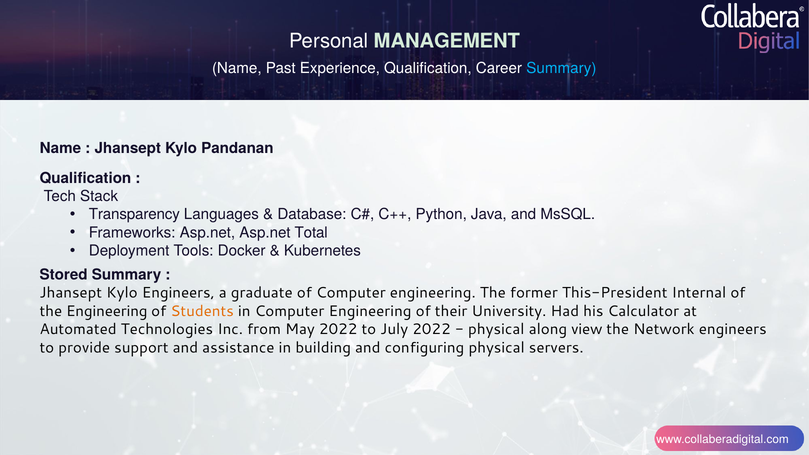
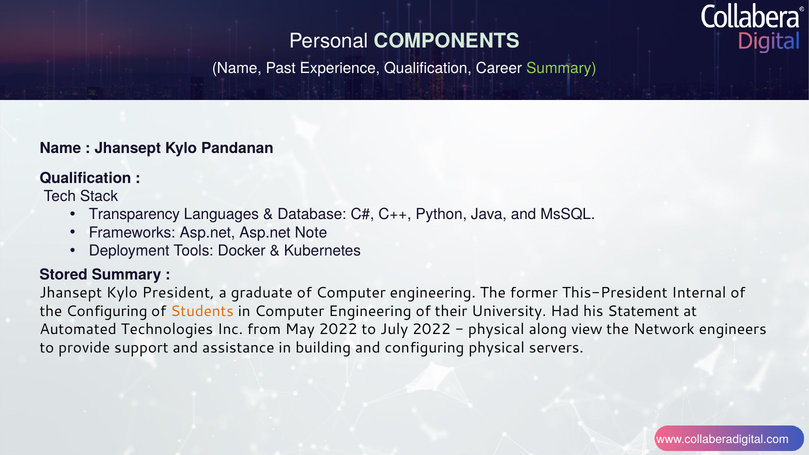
MANAGEMENT: MANAGEMENT -> COMPONENTS (447, 41)
Summary colour: light blue -> light green (561, 68)
Total: Total -> Note (311, 233)
Kylo Engineers: Engineers -> President (178, 293)
the Engineering: Engineering -> Configuring (107, 311)
Calculator: Calculator -> Statement (643, 311)
